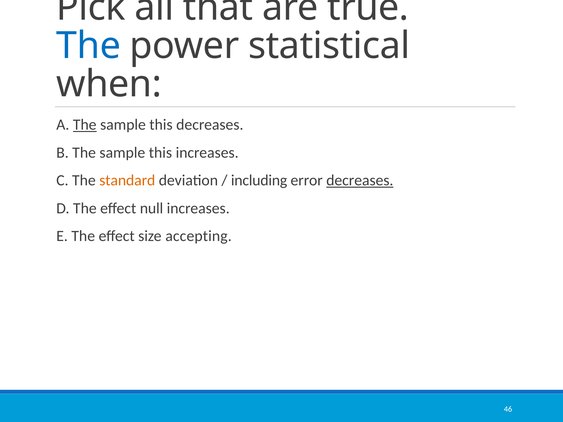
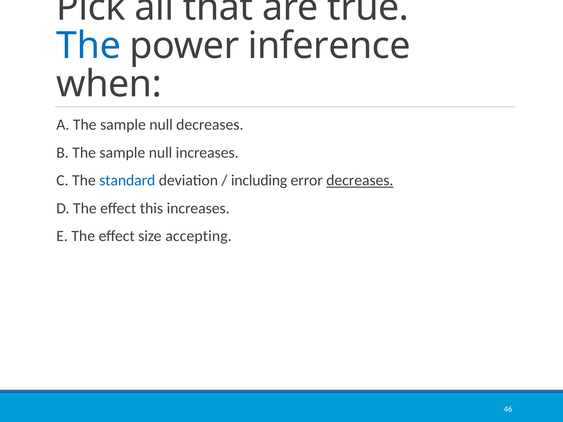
statistical: statistical -> inference (329, 46)
The underline: present -> none (85, 125)
this: this -> null (161, 125)
B The sample this: this -> null (160, 153)
standard colour: orange -> blue (127, 180)
null: null -> this (151, 208)
